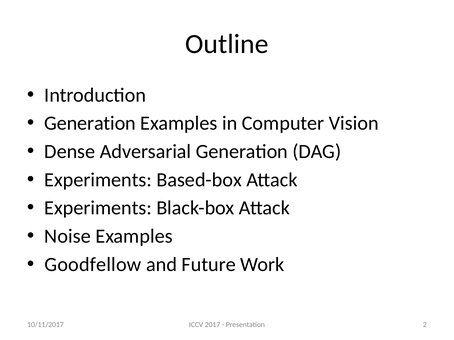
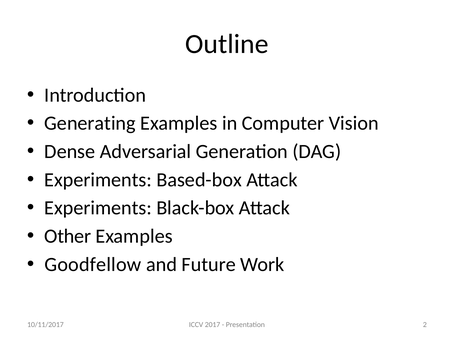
Generation: Generation -> Generating (90, 123)
Noise: Noise -> Other (68, 237)
